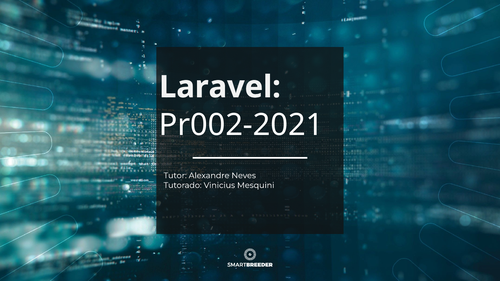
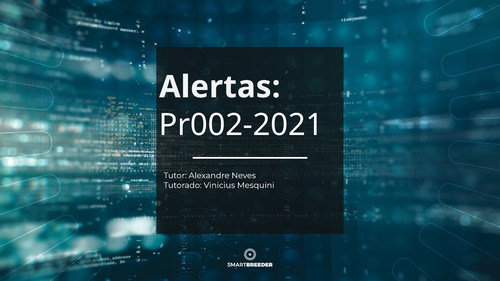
Laravel: Laravel -> Alertas (220, 87)
